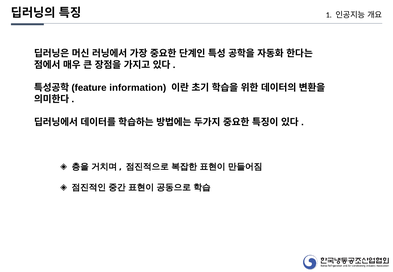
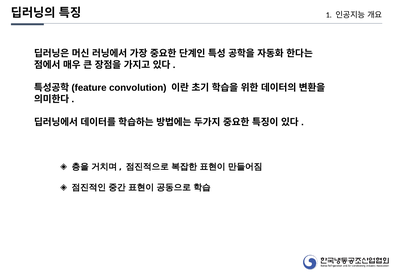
information: information -> convolution (138, 88)
